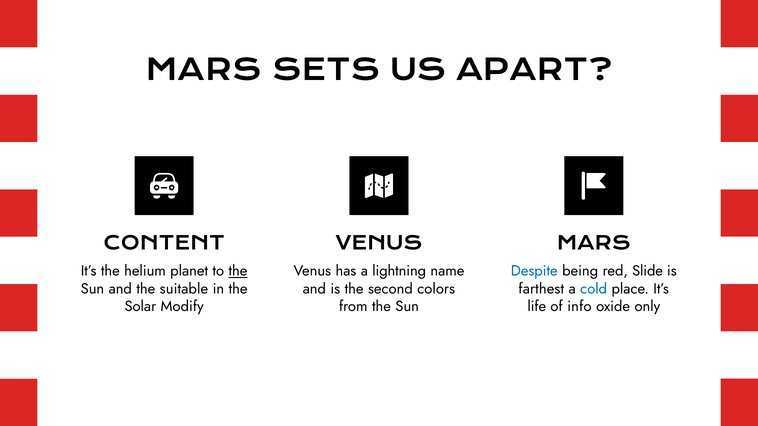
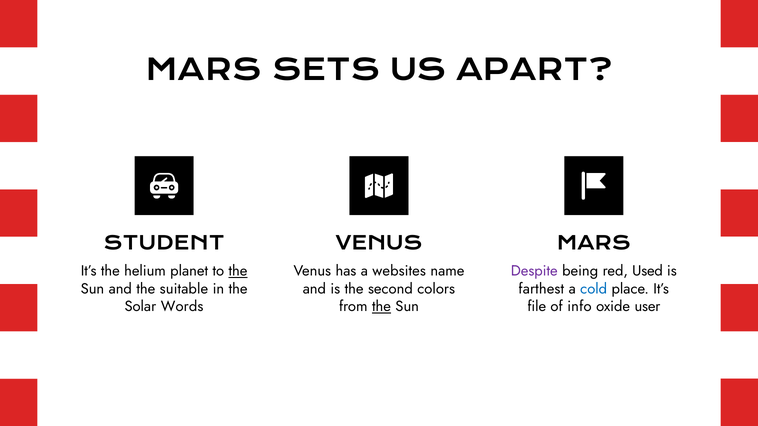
CONTENT: CONTENT -> STUDENT (164, 244)
lightning: lightning -> websites (399, 271)
Despite colour: blue -> purple (534, 271)
Slide: Slide -> Used (648, 271)
Modify: Modify -> Words (182, 307)
the underline: none -> present (382, 307)
life: life -> file (537, 307)
only: only -> user (647, 307)
